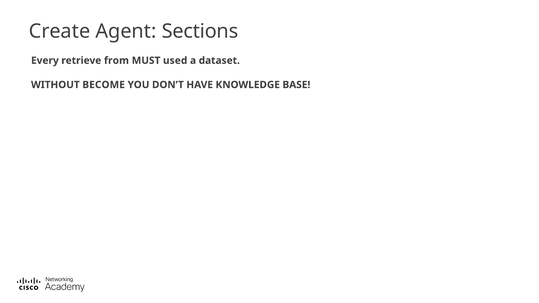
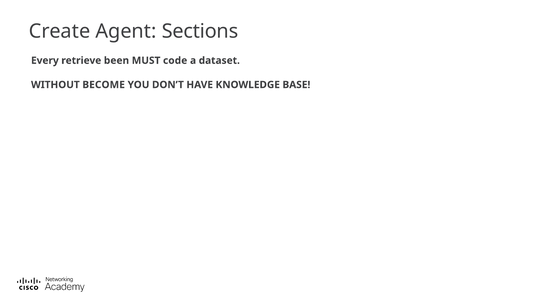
from: from -> been (117, 61)
used: used -> code (175, 61)
